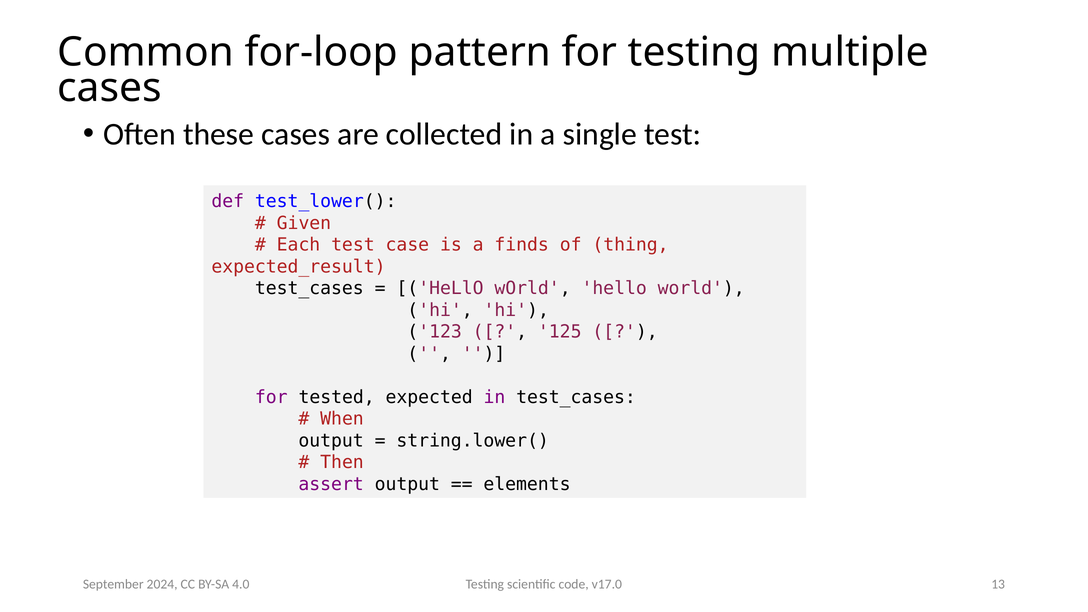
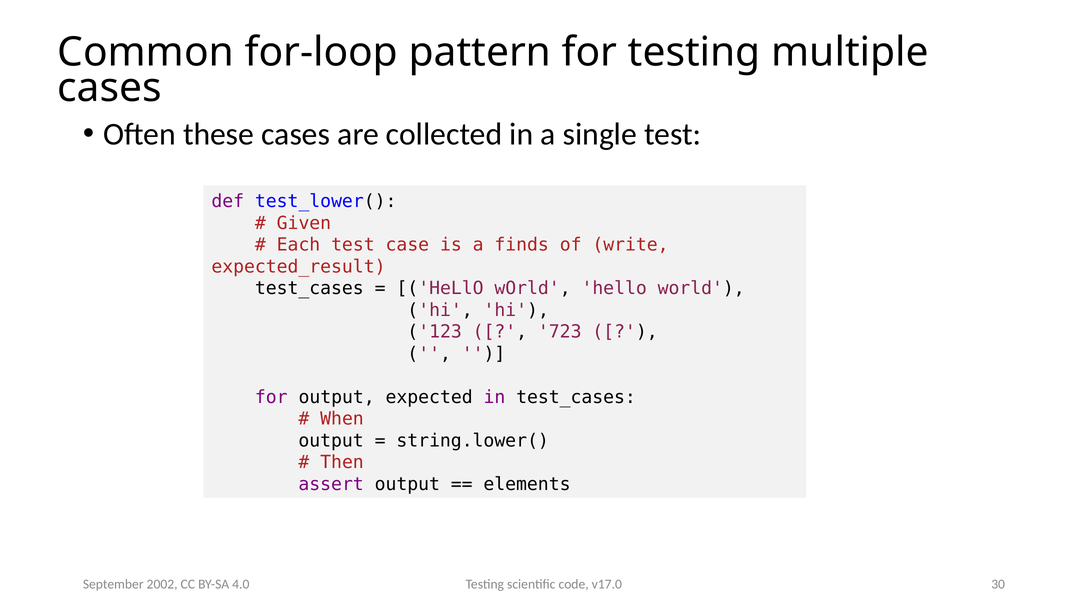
thing: thing -> write (630, 245)
125: 125 -> 723 (560, 332)
for tested: tested -> output (337, 397)
13: 13 -> 30 (998, 584)
2024: 2024 -> 2002 (162, 584)
